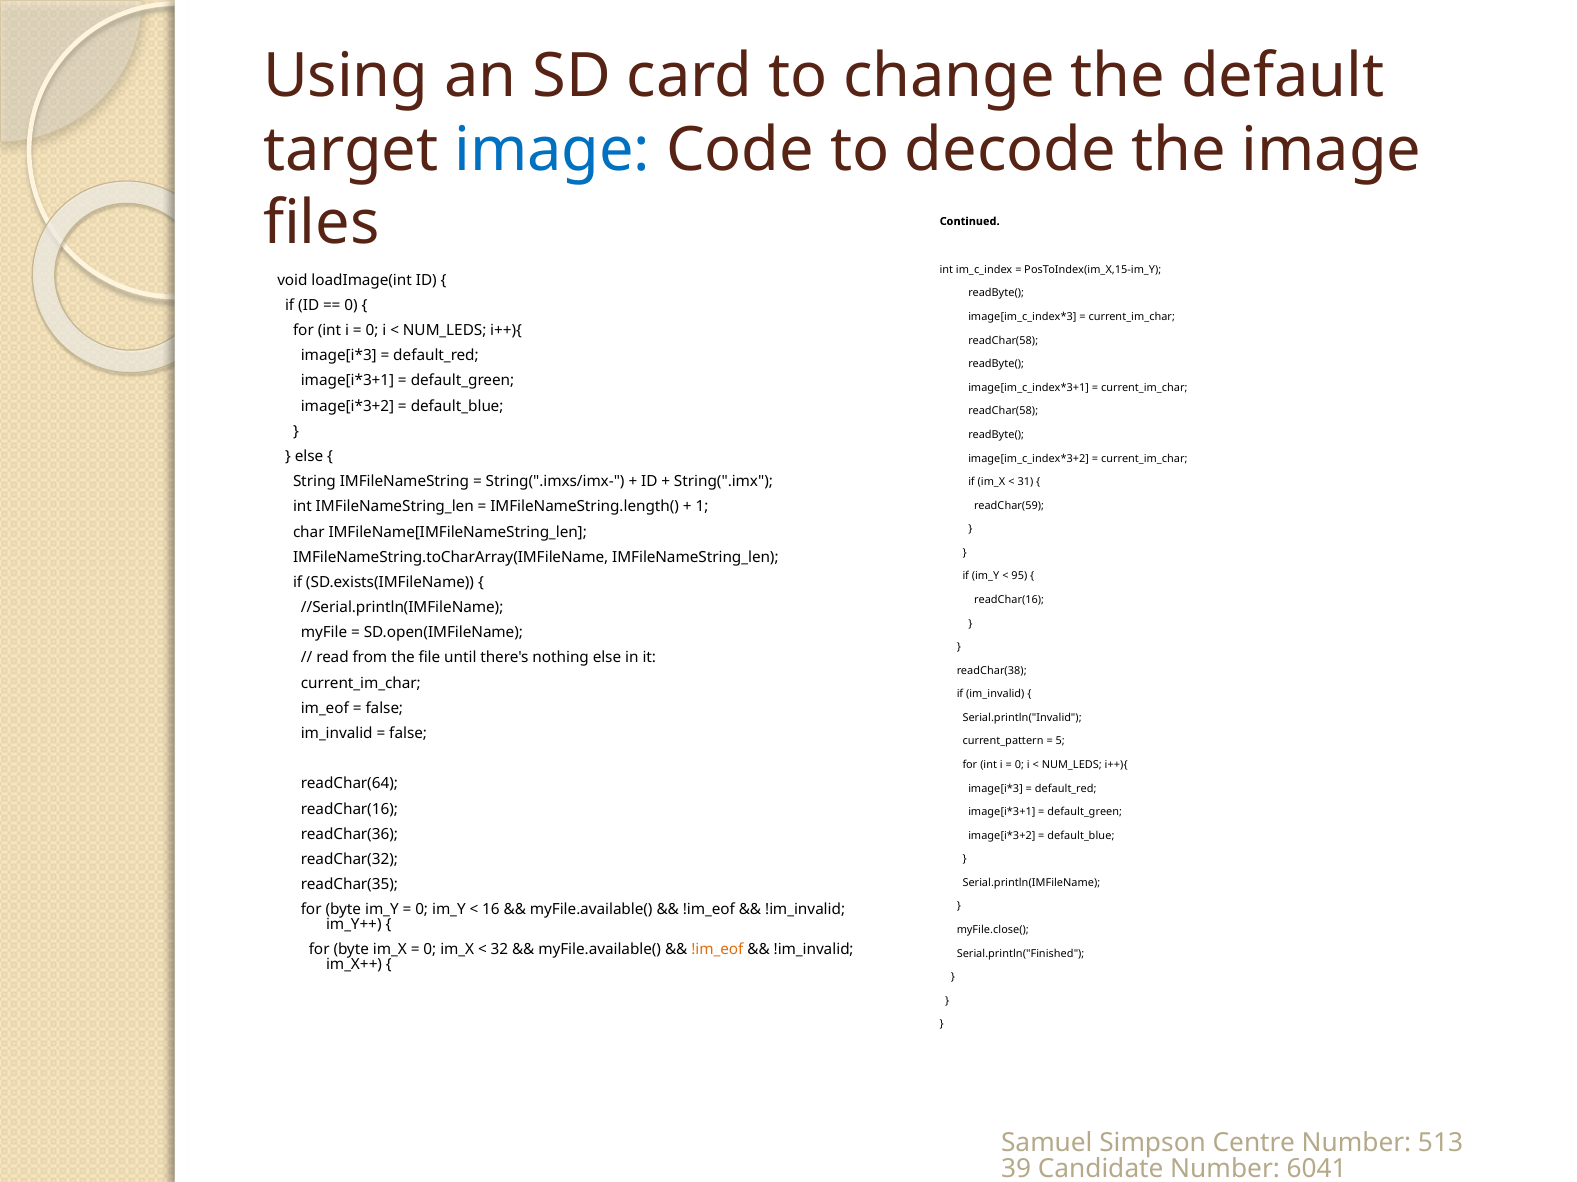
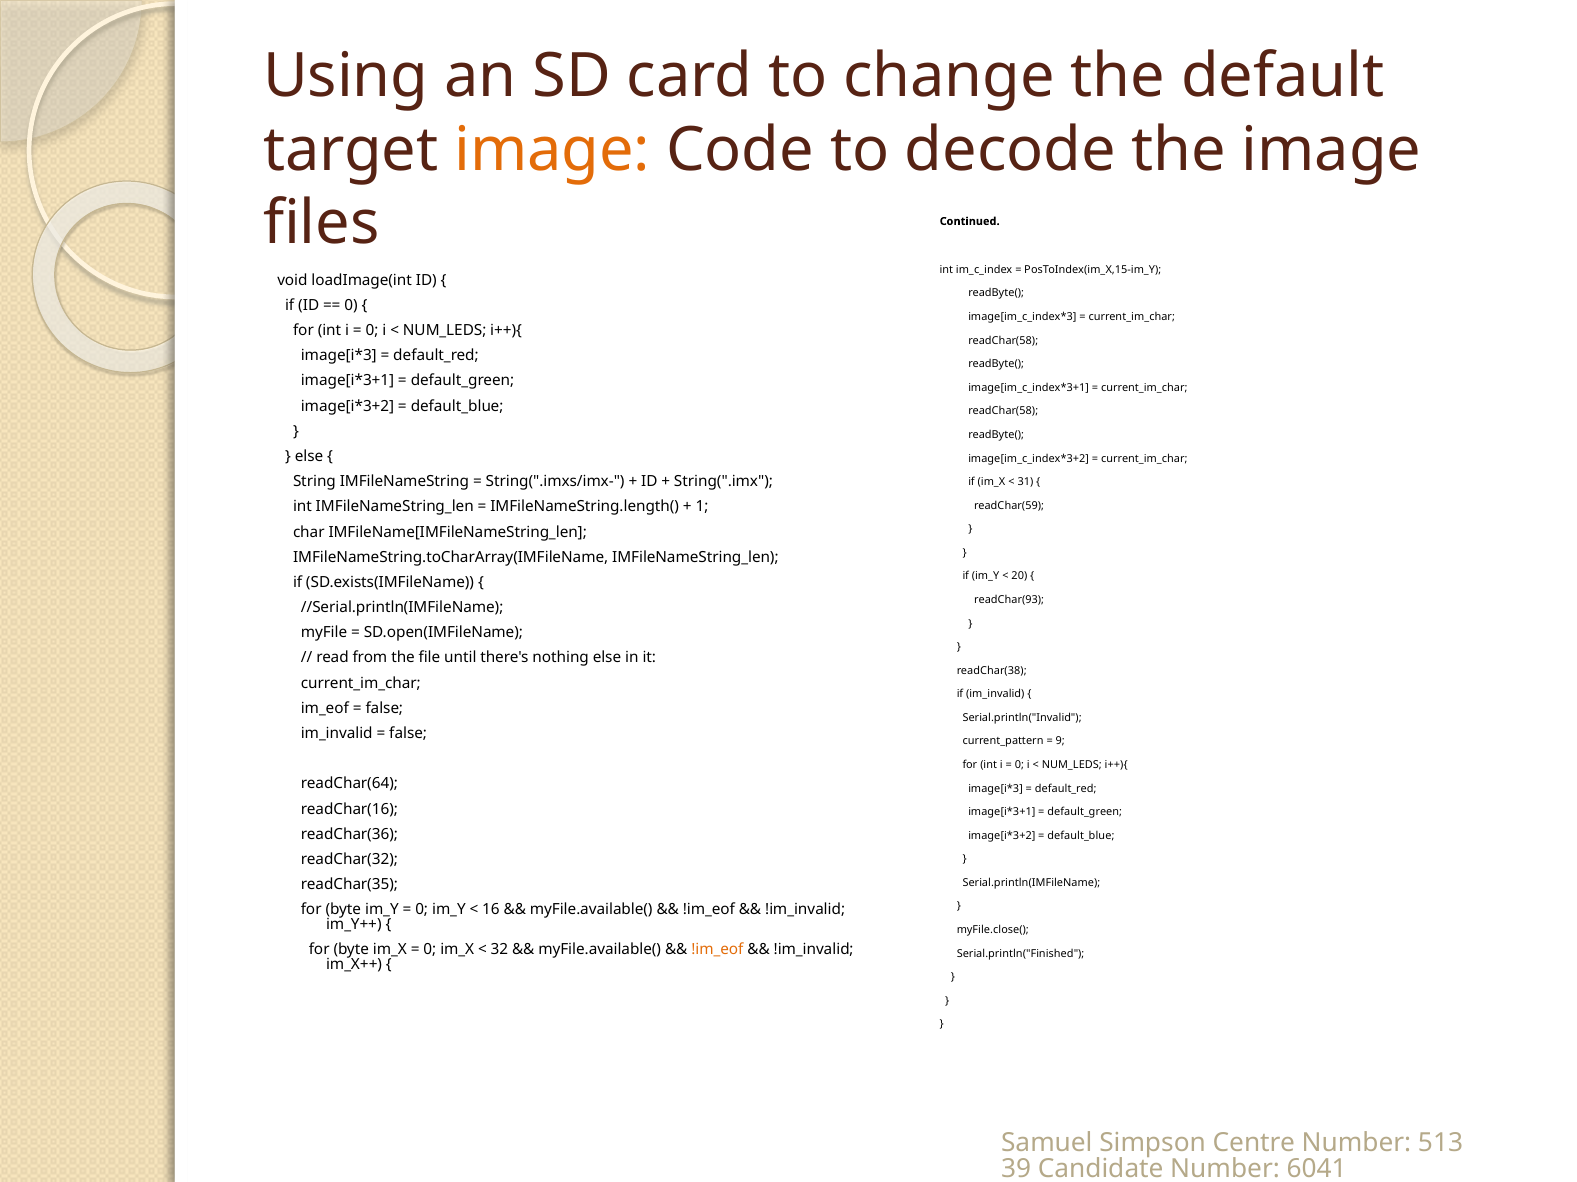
image colour: blue -> orange (552, 150)
95: 95 -> 20 (1019, 577)
readChar(16: readChar(16 -> readChar(93 (1009, 600)
5: 5 -> 9 (1060, 742)
